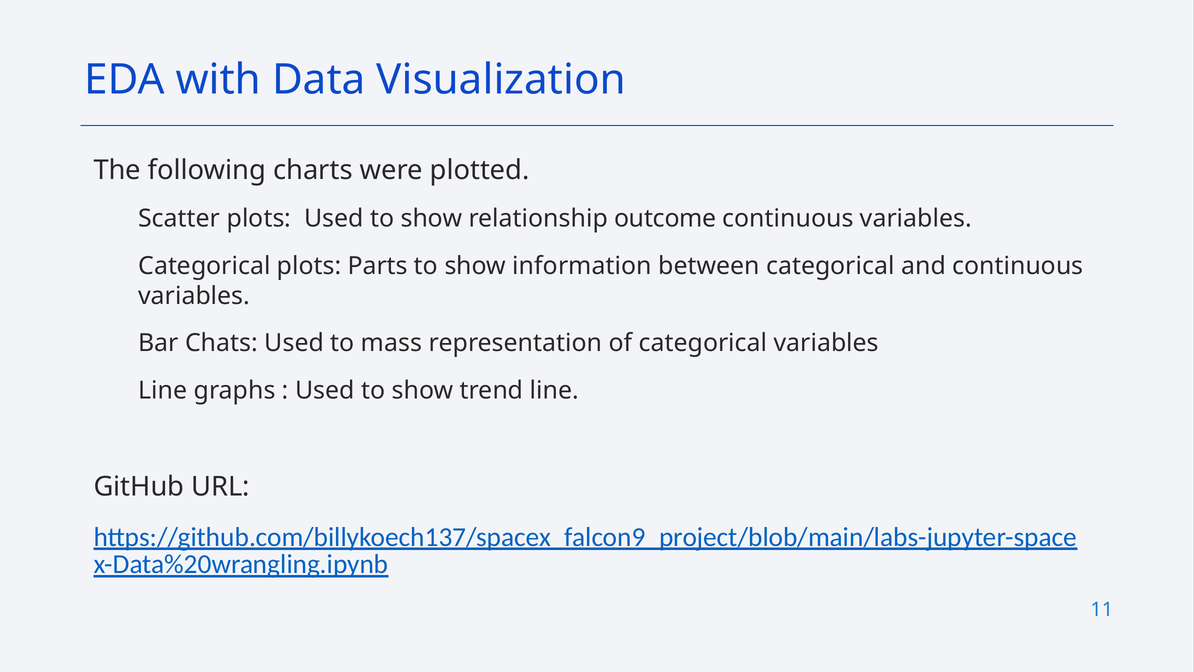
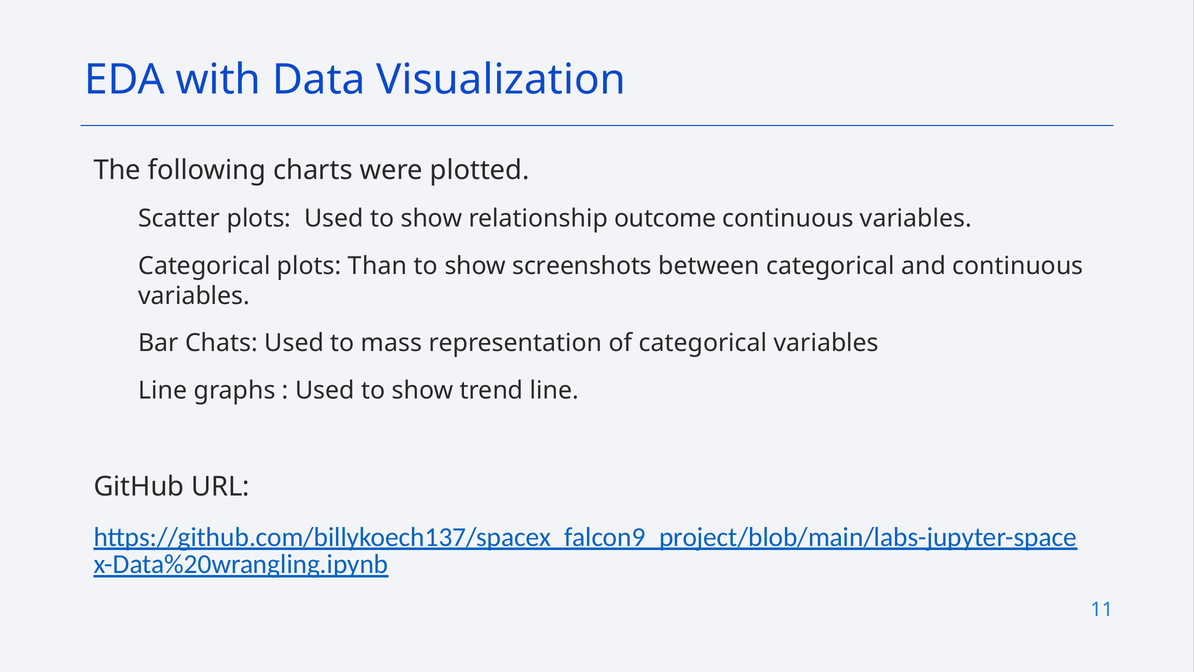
Parts: Parts -> Than (378, 266)
information: information -> screenshots (582, 266)
